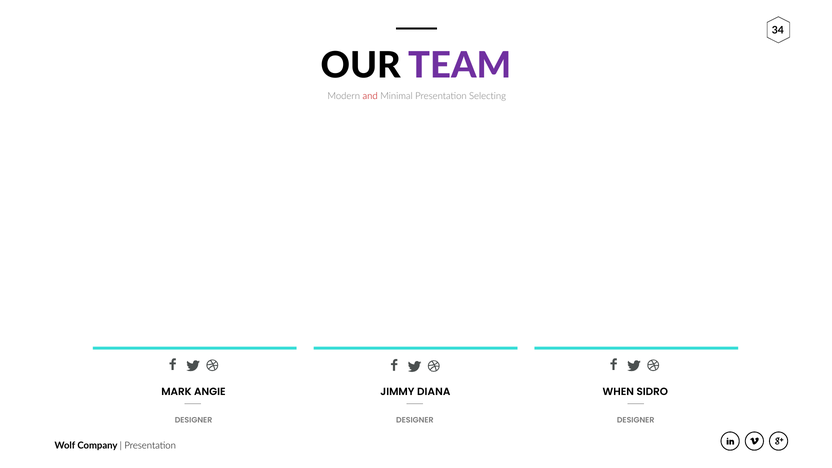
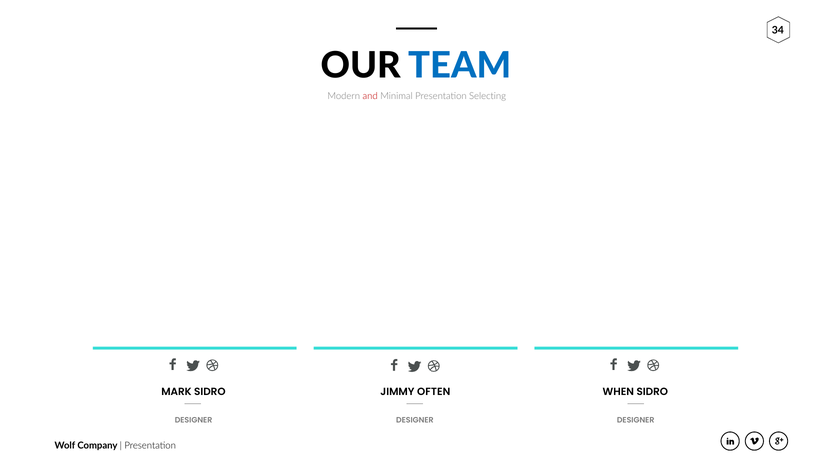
TEAM colour: purple -> blue (460, 66)
MARK ANGIE: ANGIE -> SIDRO (210, 392)
DIANA: DIANA -> OFTEN (434, 392)
